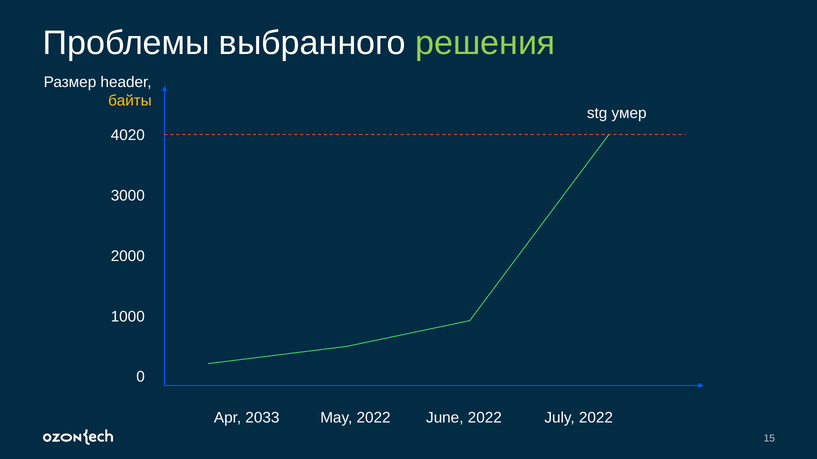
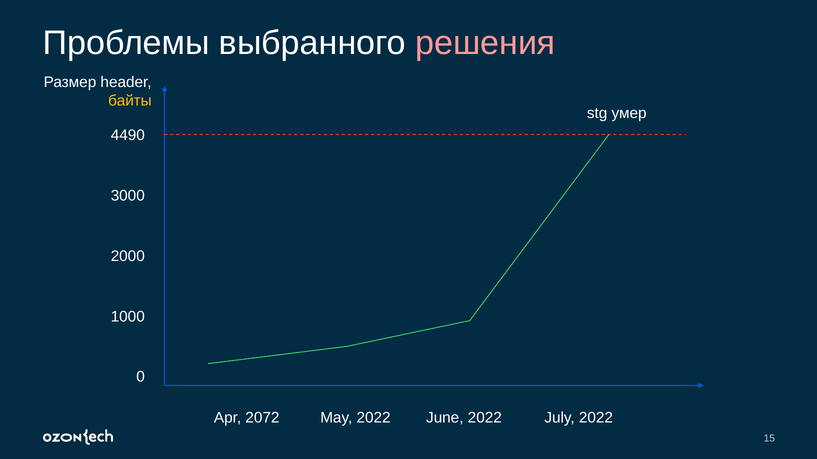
решения colour: light green -> pink (485, 43)
4020: 4020 -> 4490 (128, 136)
2033: 2033 -> 2072 (262, 418)
